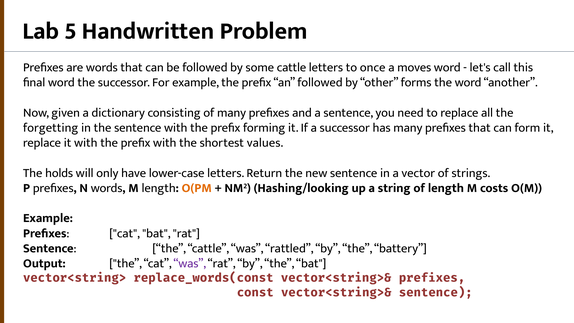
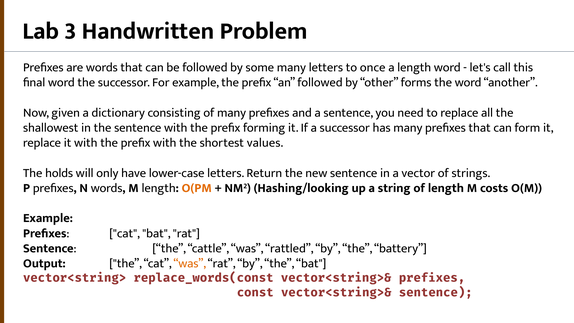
5: 5 -> 3 (71, 31)
some cattle: cattle -> many (291, 67)
a moves: moves -> length (414, 67)
forgetting: forgetting -> shallowest (51, 128)
was colour: purple -> orange (190, 263)
